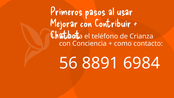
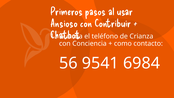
Mejorar: Mejorar -> Ansioso (64, 23)
8891: 8891 -> 9541 (100, 63)
